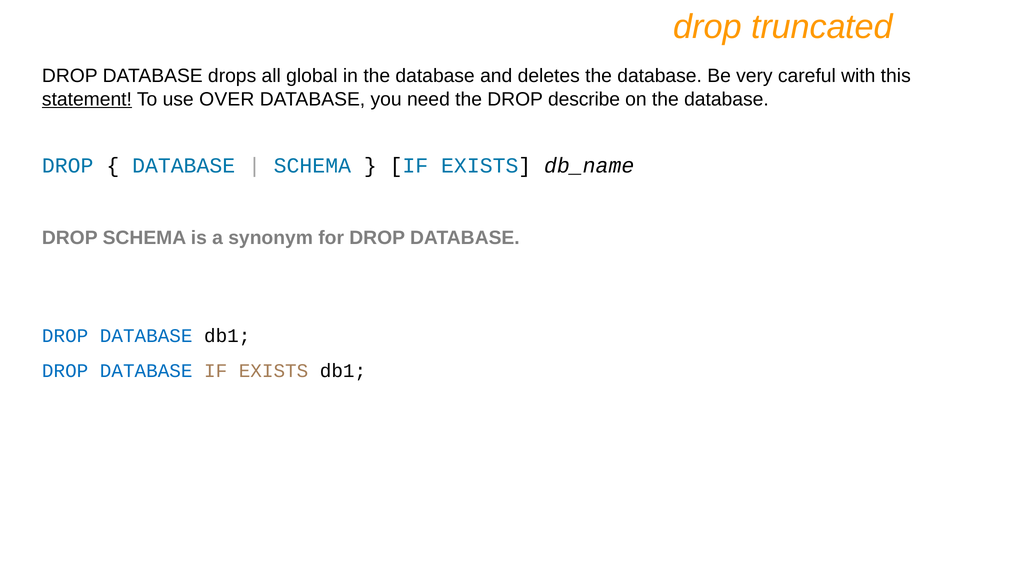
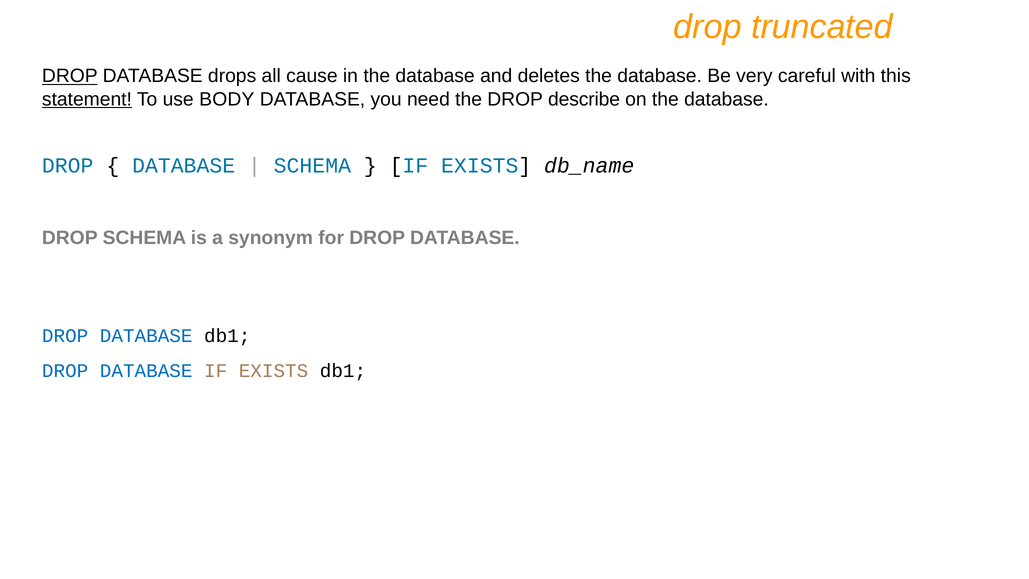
DROP underline: none -> present (70, 76)
global: global -> cause (312, 76)
OVER: OVER -> BODY (227, 99)
